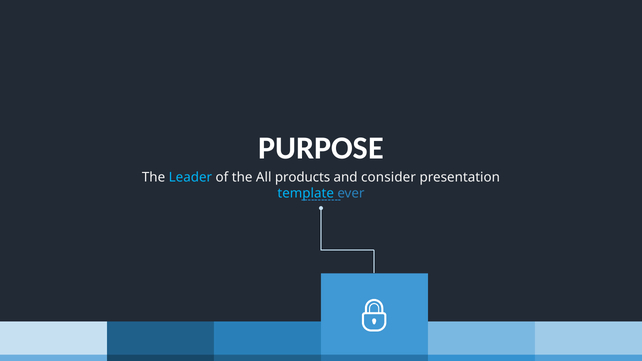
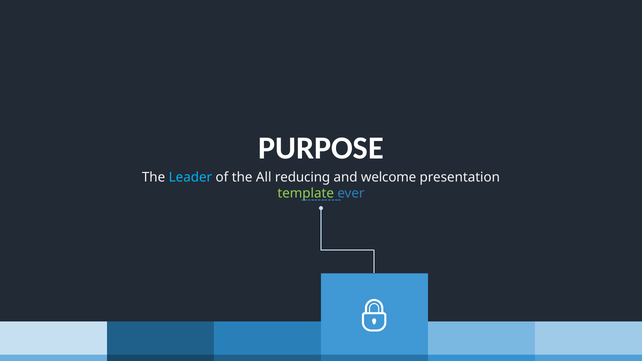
products: products -> reducing (303, 177)
consider: consider -> welcome (389, 177)
template colour: light blue -> light green (306, 193)
